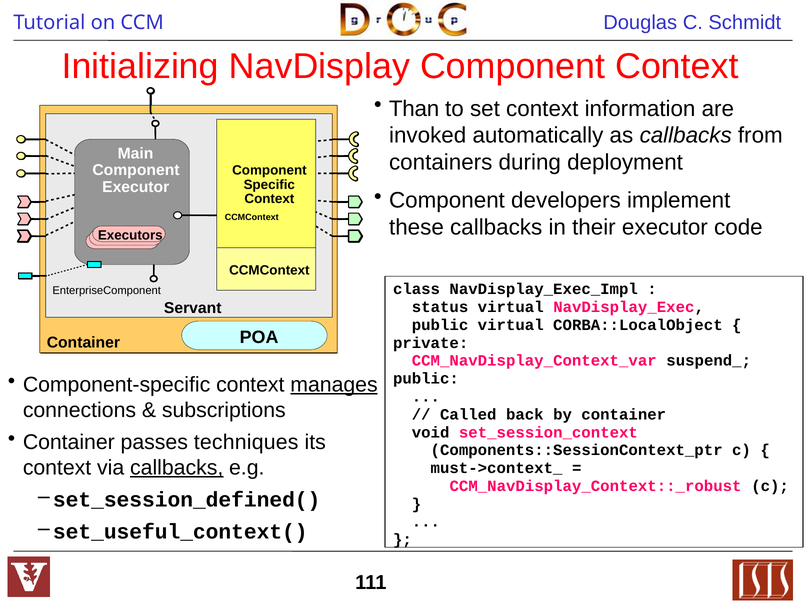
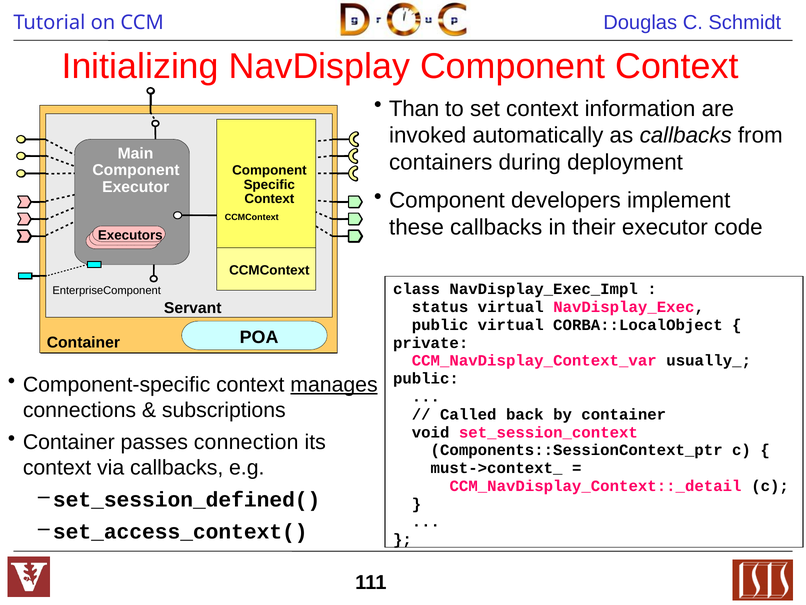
suspend_: suspend_ -> usually_ (709, 361)
techniques: techniques -> connection (246, 442)
callbacks underline: present -> none (177, 467)
CCM_NavDisplay_Context::_robust: CCM_NavDisplay_Context::_robust -> CCM_NavDisplay_Context::_detail (596, 486)
set_useful_context(: set_useful_context( -> set_access_context( (180, 531)
